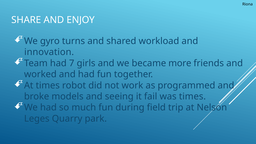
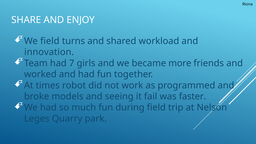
We gyro: gyro -> field (50, 41)
was times: times -> faster (193, 96)
